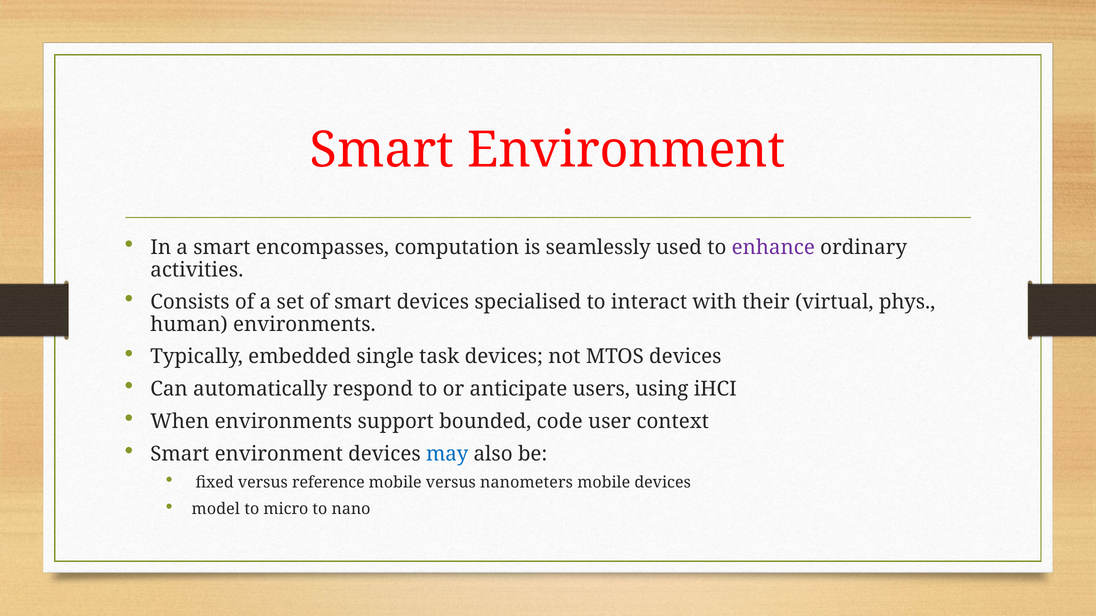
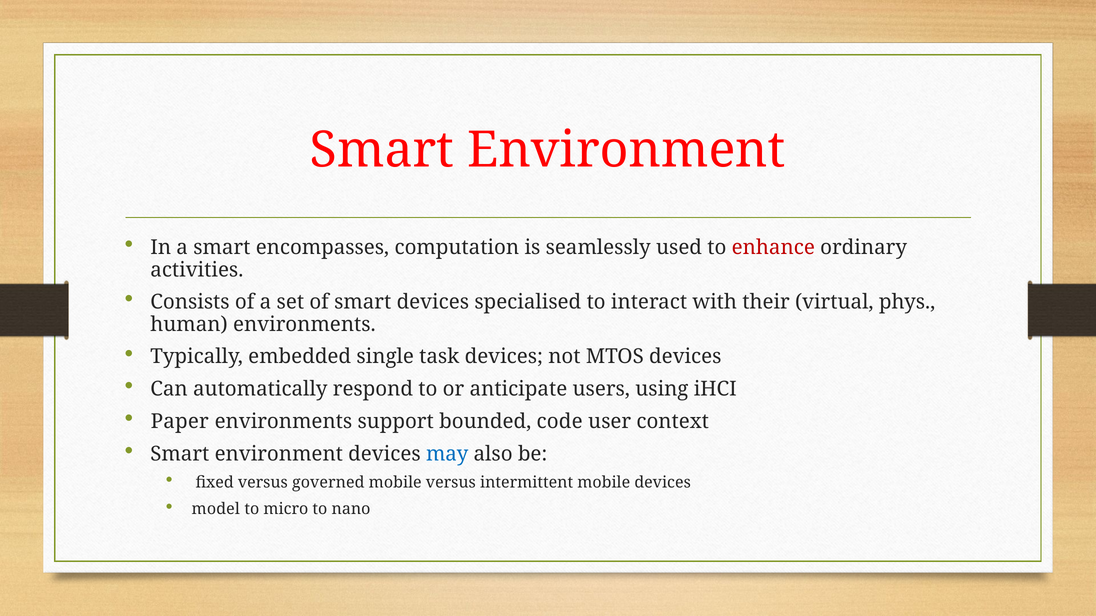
enhance colour: purple -> red (773, 248)
When: When -> Paper (180, 422)
reference: reference -> governed (328, 483)
nanometers: nanometers -> intermittent (527, 483)
